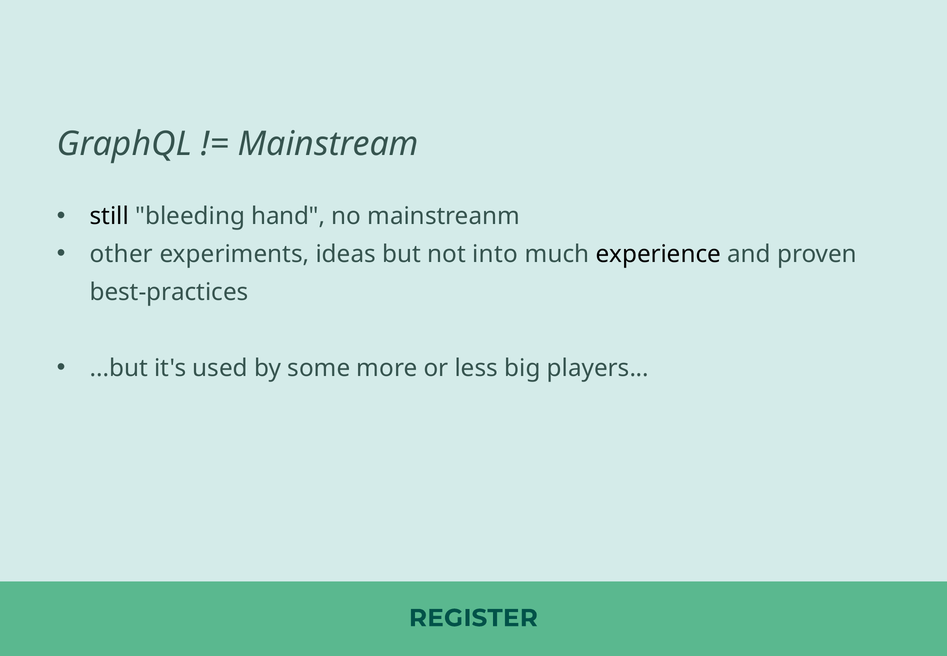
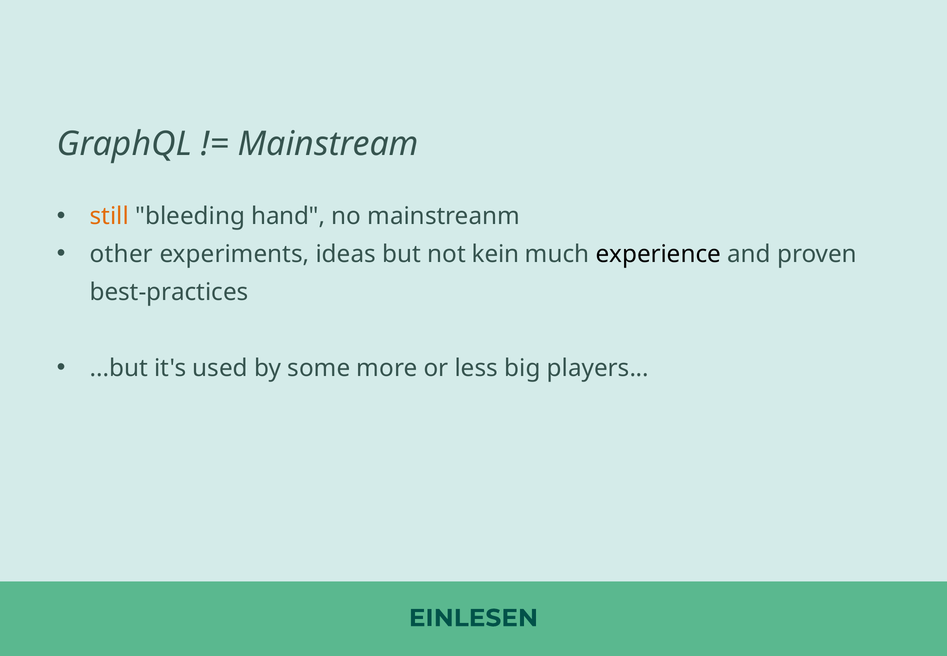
still colour: black -> orange (109, 216)
into: into -> kein (495, 254)
REGISTER: REGISTER -> EINLESEN (473, 618)
